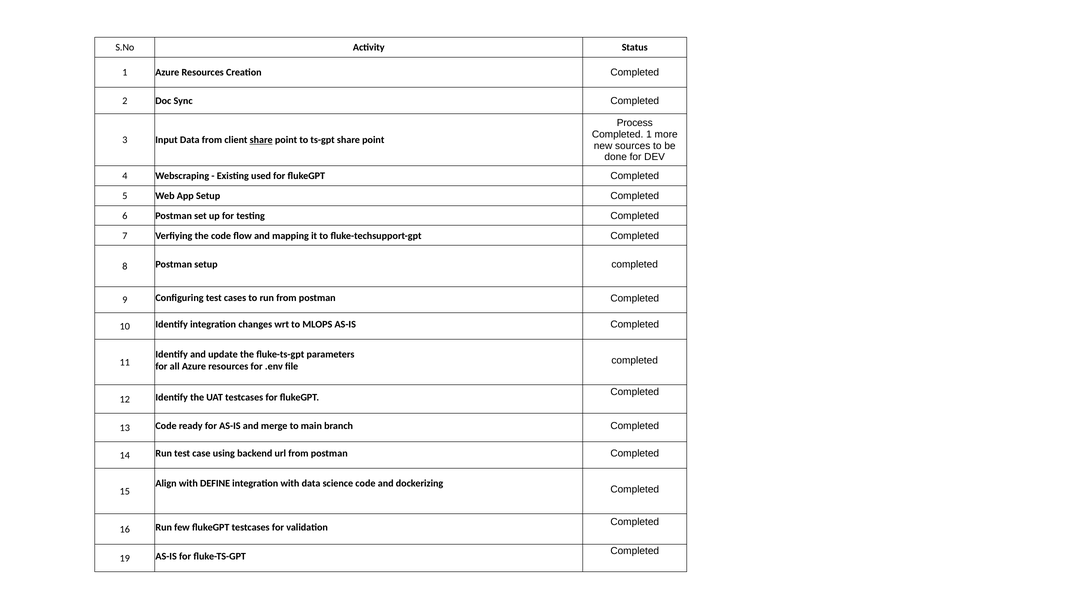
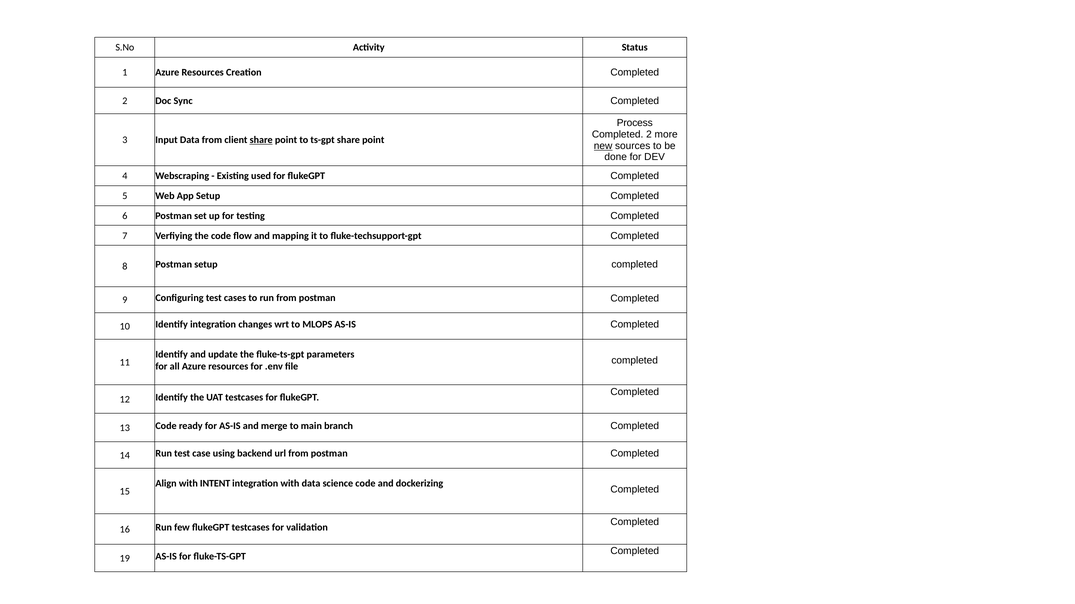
1: 1 -> 2 (649, 135)
new underline: none -> present (603, 146)
DEFINE: DEFINE -> INTENT (215, 484)
